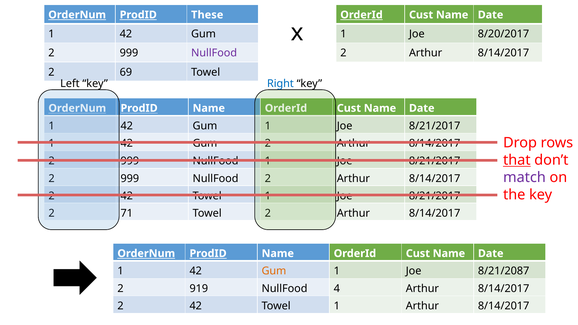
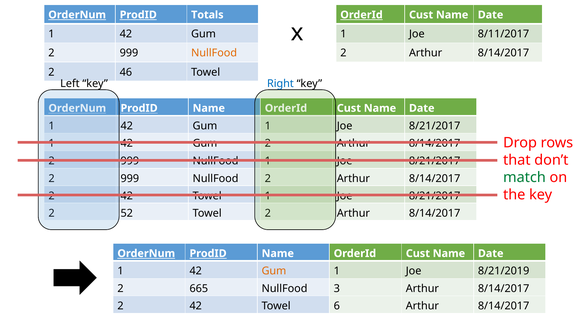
These: These -> Totals (207, 15)
8/20/2017: 8/20/2017 -> 8/11/2017 (503, 34)
NullFood colour: purple -> orange (214, 53)
69: 69 -> 46 (126, 72)
that underline: present -> none (517, 160)
match colour: purple -> green (524, 178)
71: 71 -> 52 (127, 213)
8/21/2087: 8/21/2087 -> 8/21/2019 (504, 271)
919: 919 -> 665 (199, 289)
4: 4 -> 3 (337, 289)
1: 1 -> 6 (337, 306)
